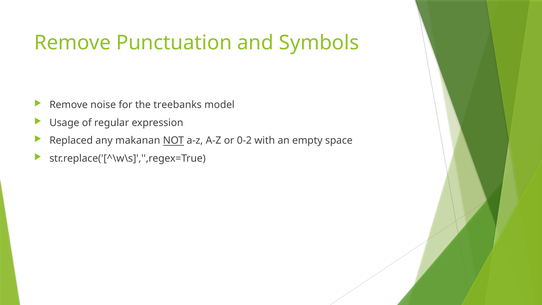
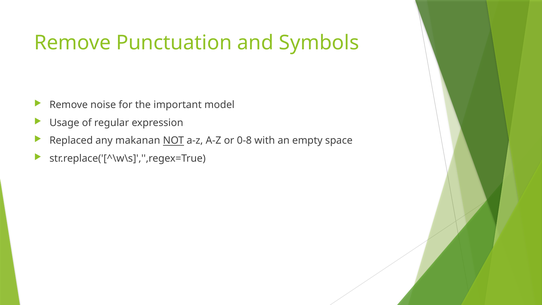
treebanks: treebanks -> important (178, 105)
0-2: 0-2 -> 0-8 (244, 141)
